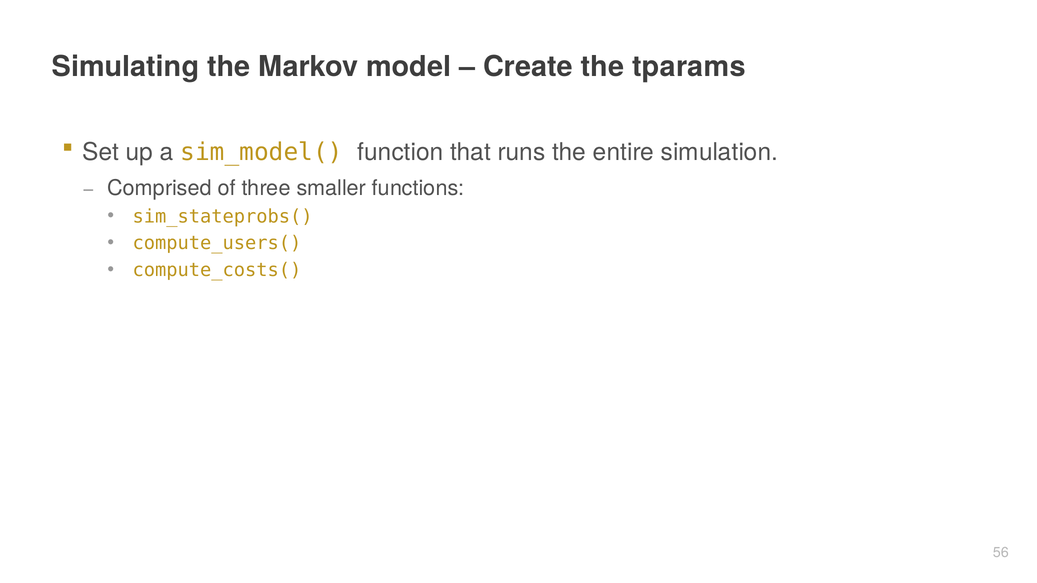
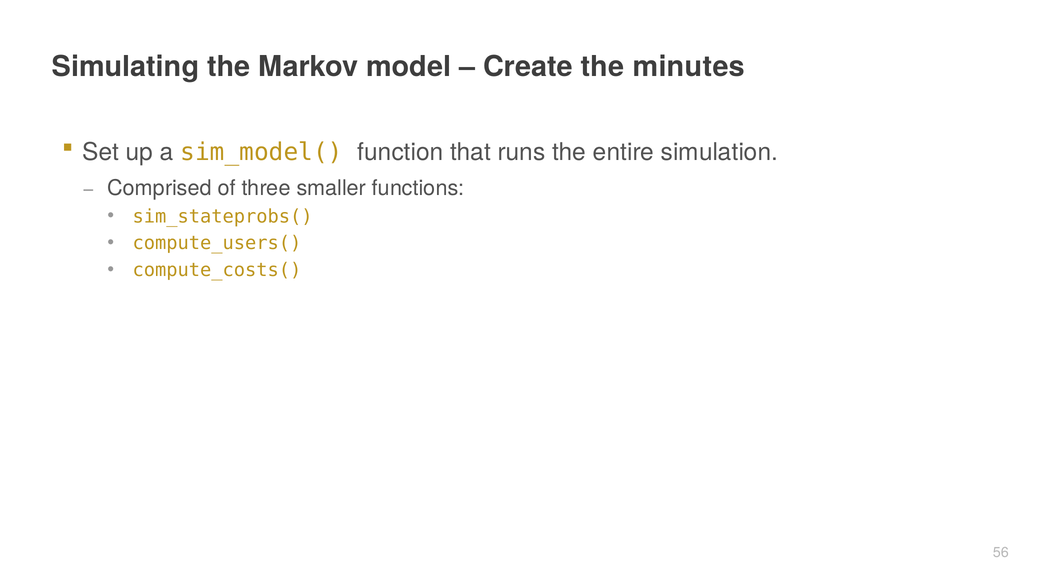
tparams: tparams -> minutes (689, 67)
